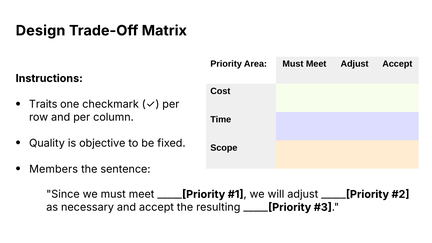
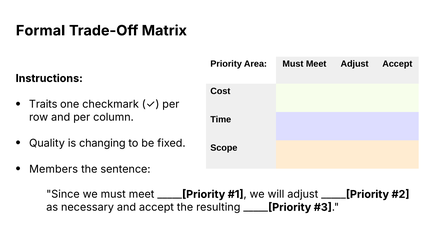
Design: Design -> Formal (41, 31)
objective: objective -> changing (102, 143)
